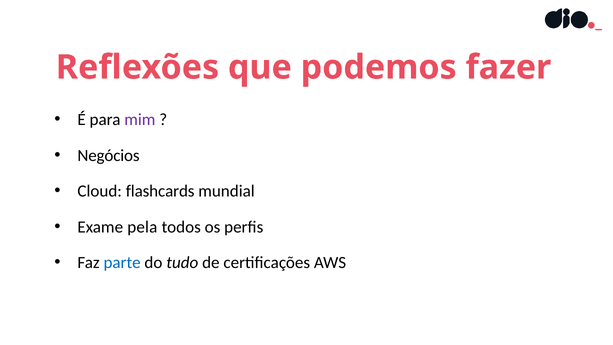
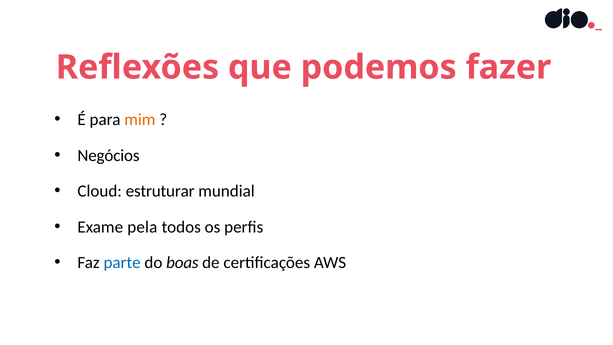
mim colour: purple -> orange (140, 120)
flashcards: flashcards -> estruturar (160, 191)
tudo: tudo -> boas (182, 263)
